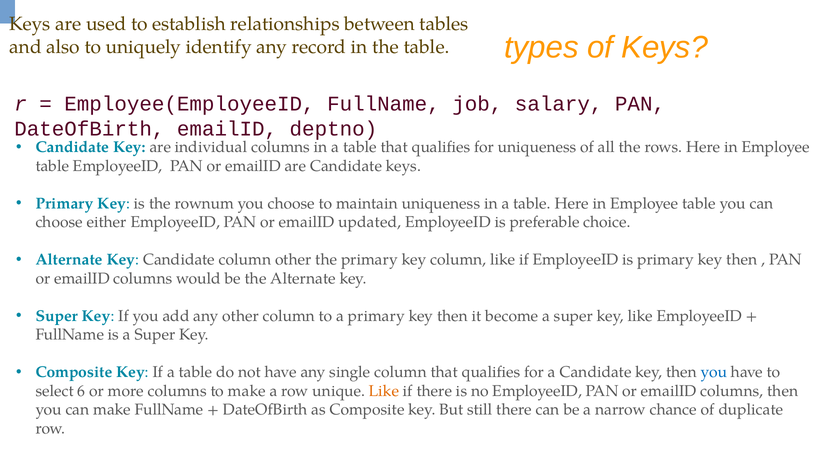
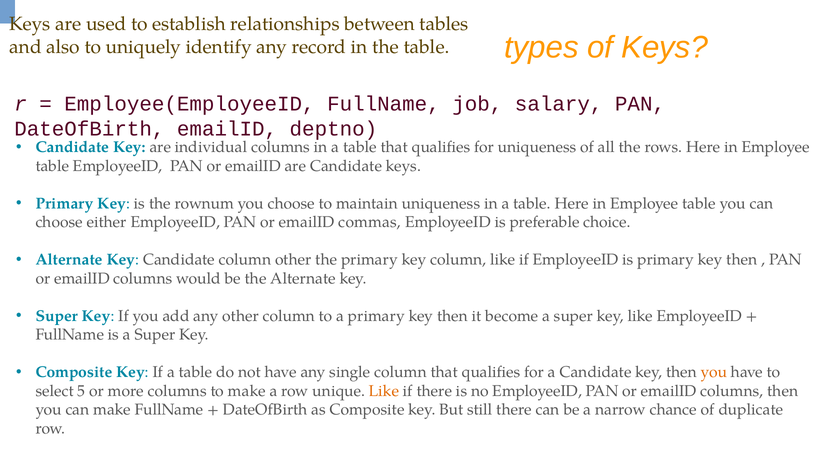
updated: updated -> commas (370, 222)
you colour: blue -> orange (714, 372)
6: 6 -> 5 (81, 391)
